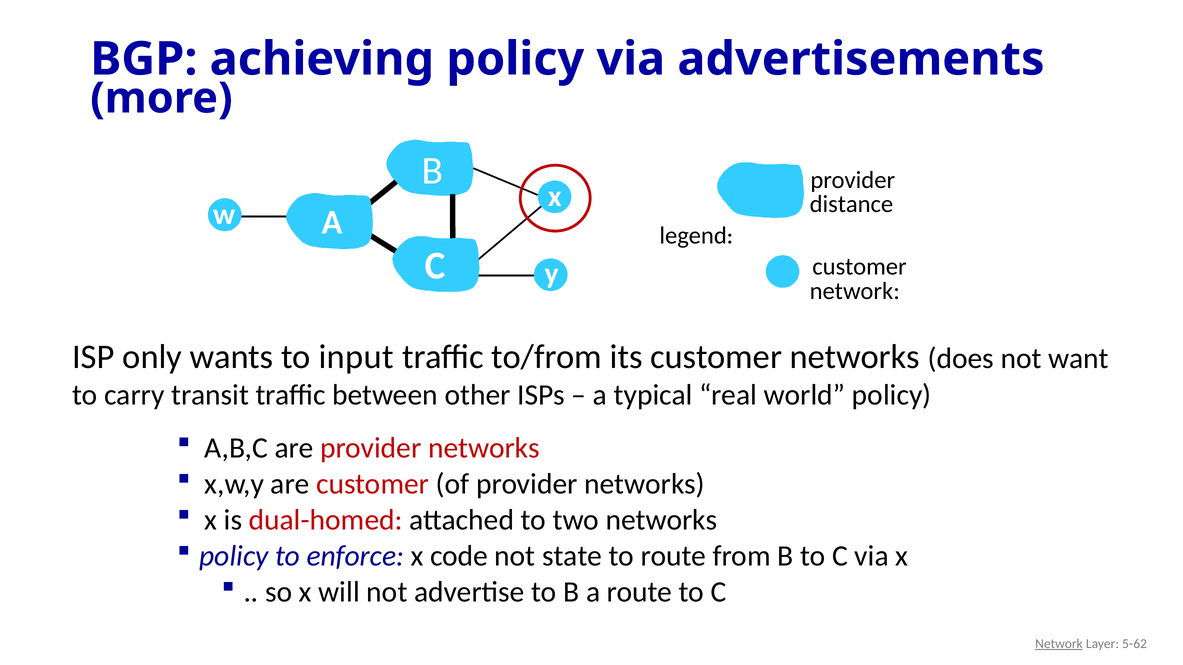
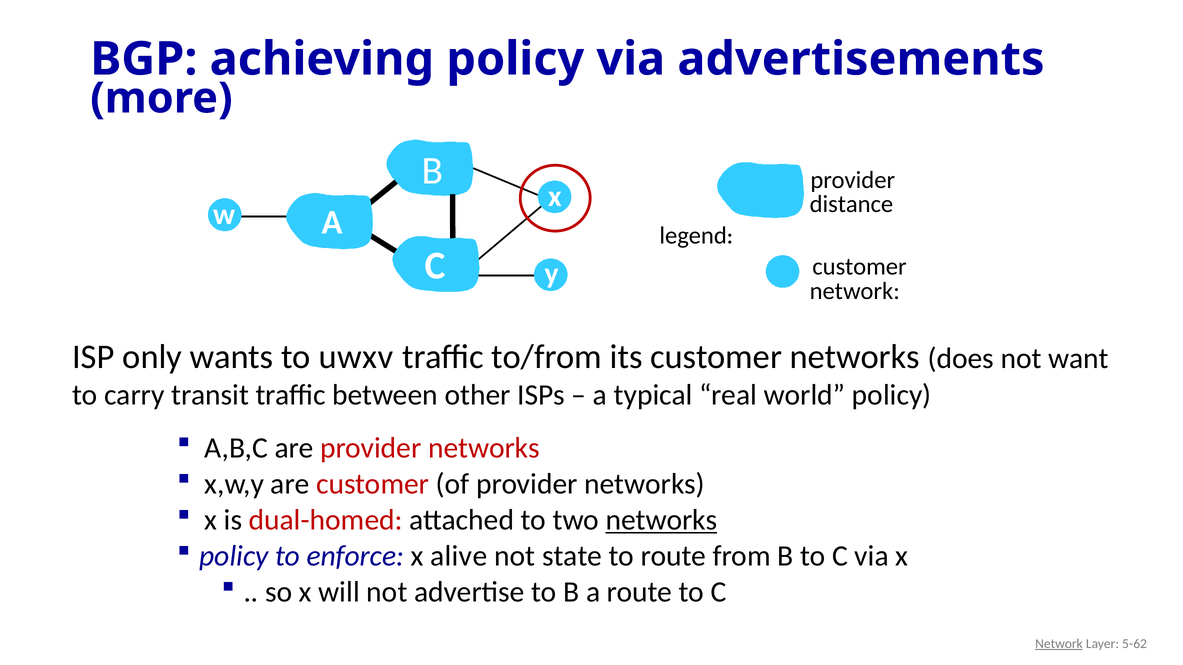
input: input -> uwxv (356, 357)
networks underline: none -> present (661, 520)
code: code -> alive (459, 556)
